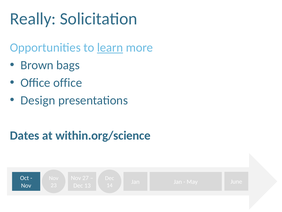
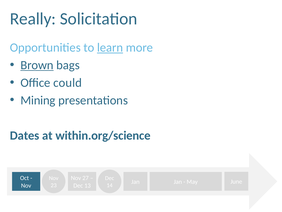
Brown underline: none -> present (37, 65)
Office office: office -> could (68, 83)
Design: Design -> Mining (38, 100)
